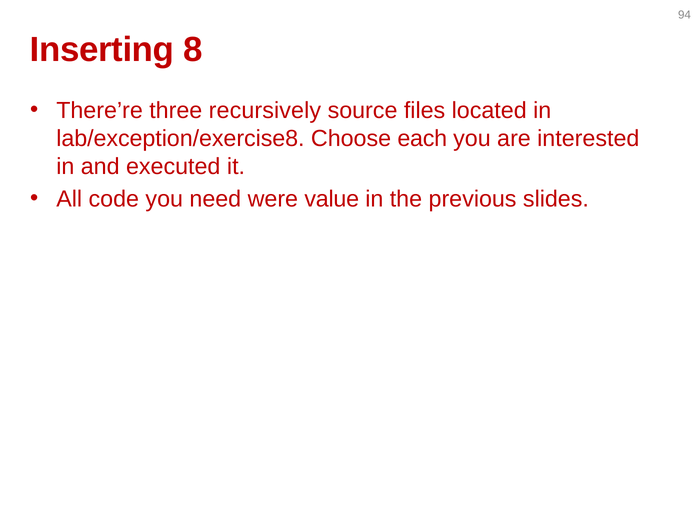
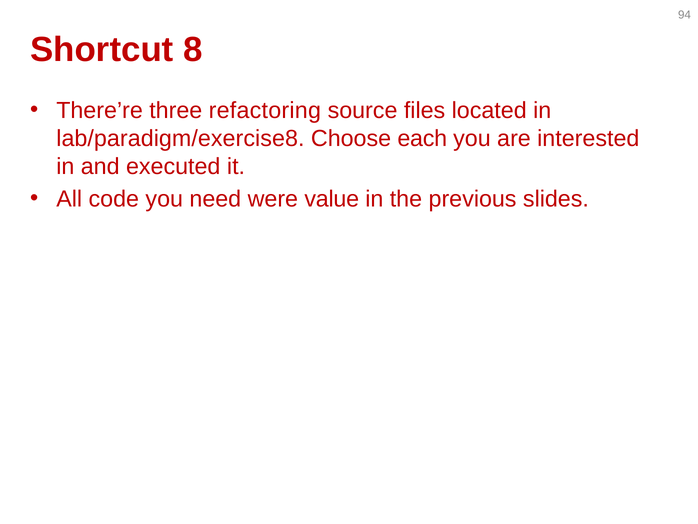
Inserting: Inserting -> Shortcut (102, 49)
recursively: recursively -> refactoring (265, 110)
lab/exception/exercise8: lab/exception/exercise8 -> lab/paradigm/exercise8 (180, 138)
